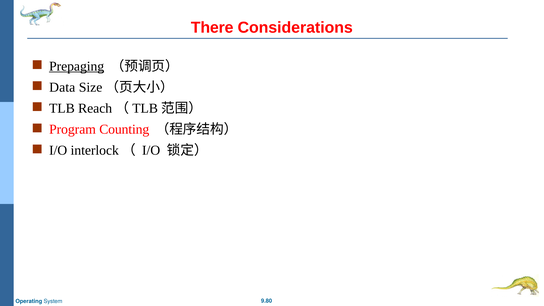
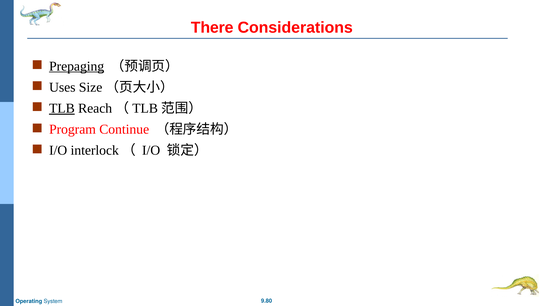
Data: Data -> Uses (62, 87)
TLB underline: none -> present (62, 108)
Counting: Counting -> Continue (124, 129)
